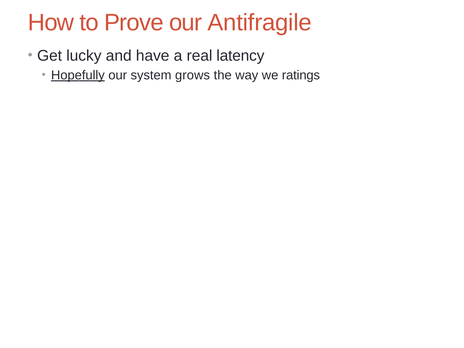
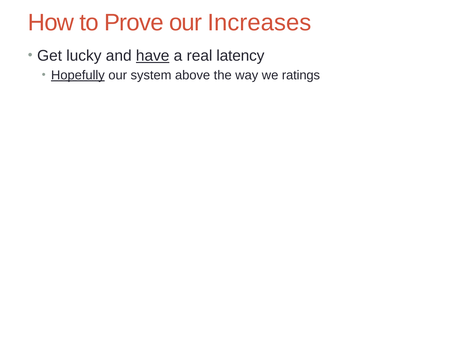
Antifragile: Antifragile -> Increases (260, 23)
have underline: none -> present (153, 56)
grows: grows -> above (193, 75)
